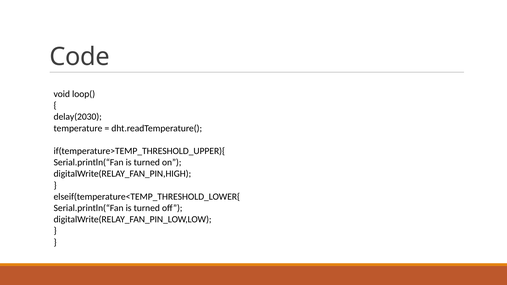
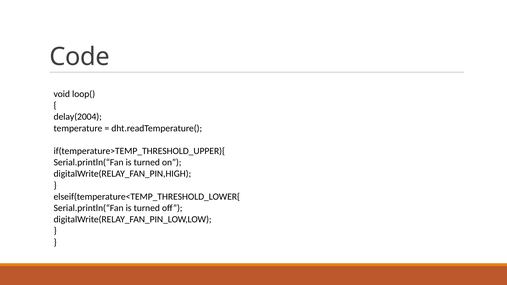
delay(2030: delay(2030 -> delay(2004 (78, 117)
